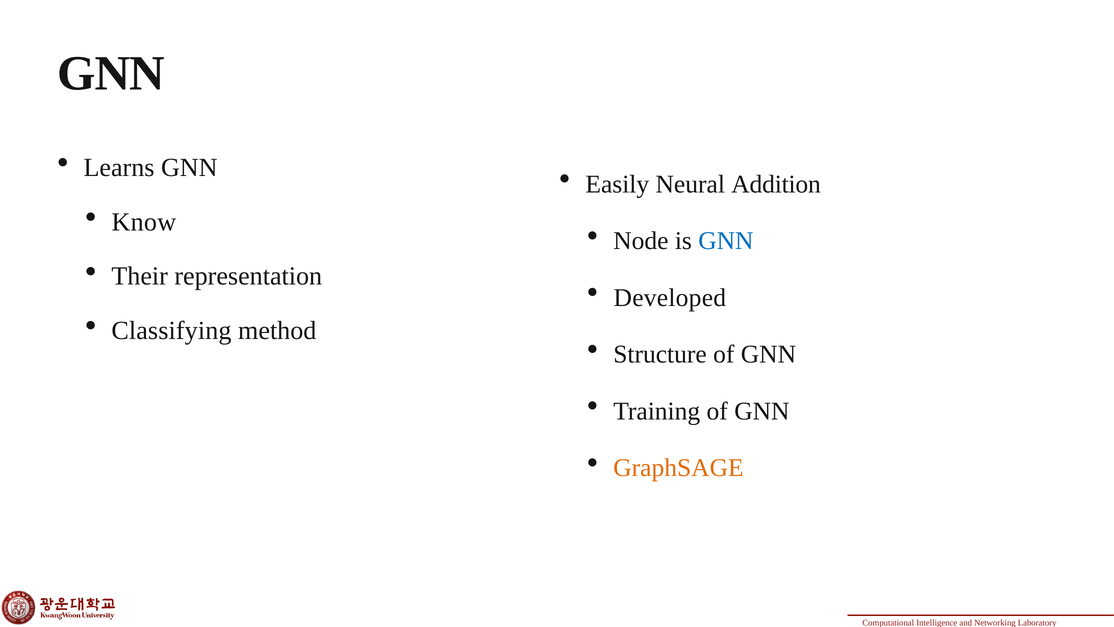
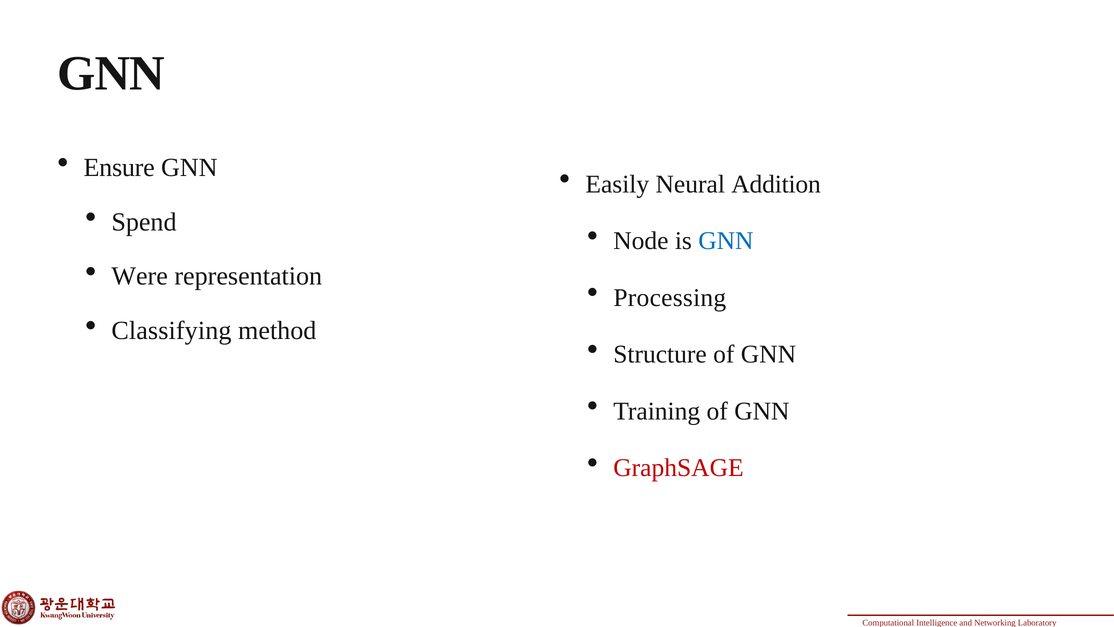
Learns: Learns -> Ensure (119, 167)
Know: Know -> Spend (144, 222)
Their: Their -> Were (140, 276)
Developed: Developed -> Processing (670, 297)
GraphSAGE colour: orange -> red (678, 468)
